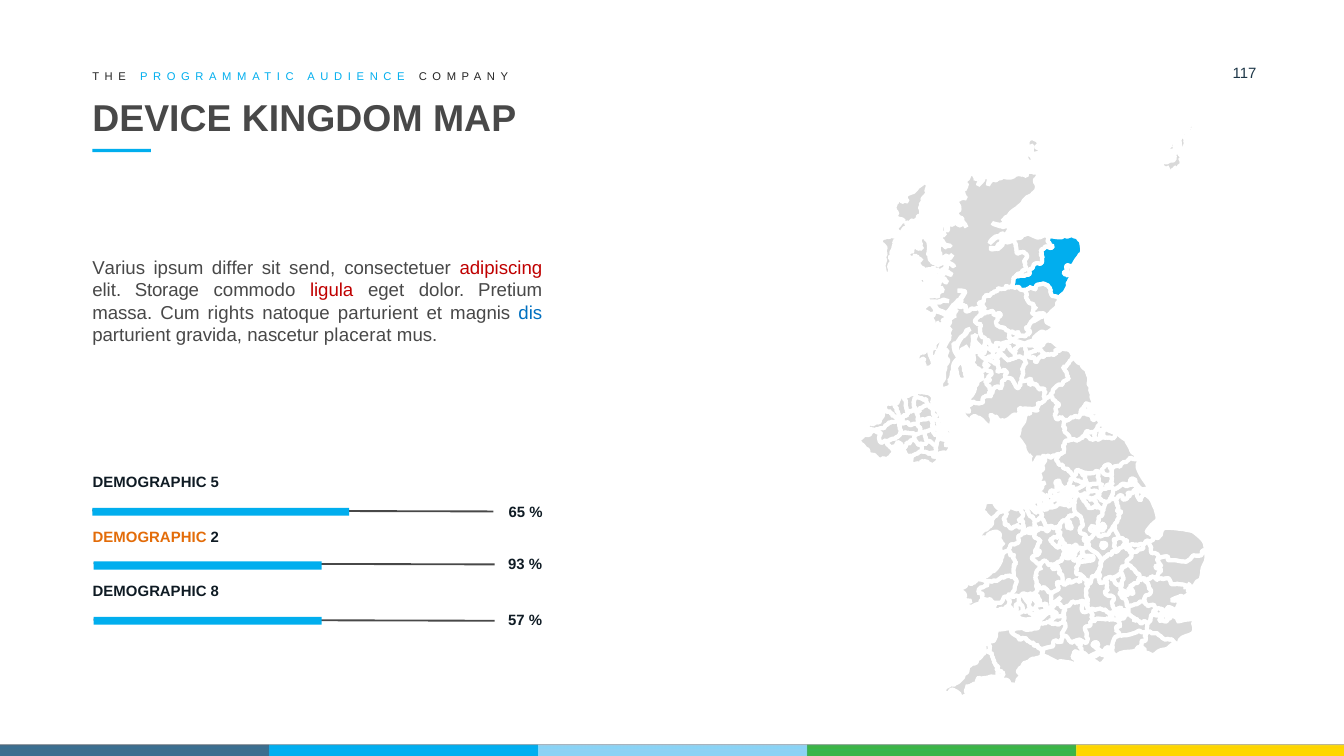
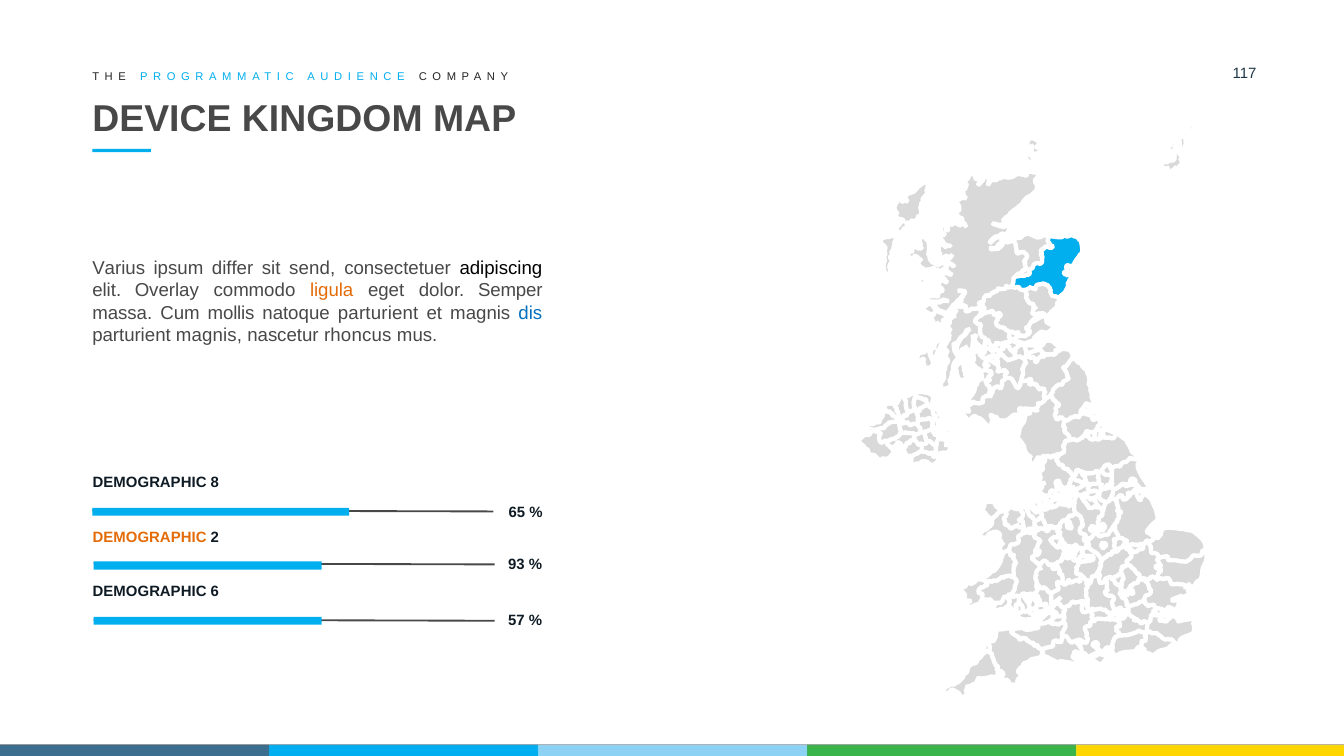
adipiscing colour: red -> black (501, 268)
Storage: Storage -> Overlay (167, 290)
ligula colour: red -> orange (332, 290)
Pretium: Pretium -> Semper (510, 290)
rights: rights -> mollis (231, 313)
parturient gravida: gravida -> magnis (209, 335)
placerat: placerat -> rhoncus (358, 335)
5: 5 -> 8 (215, 483)
8: 8 -> 6 (215, 592)
